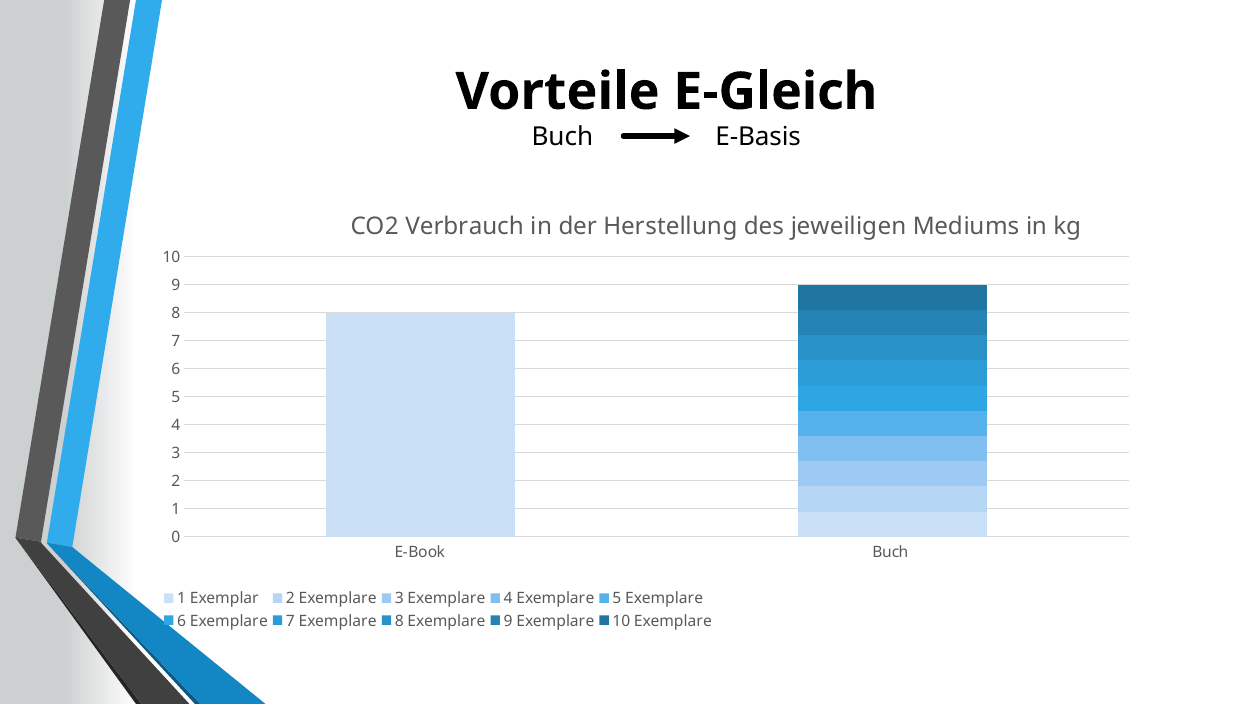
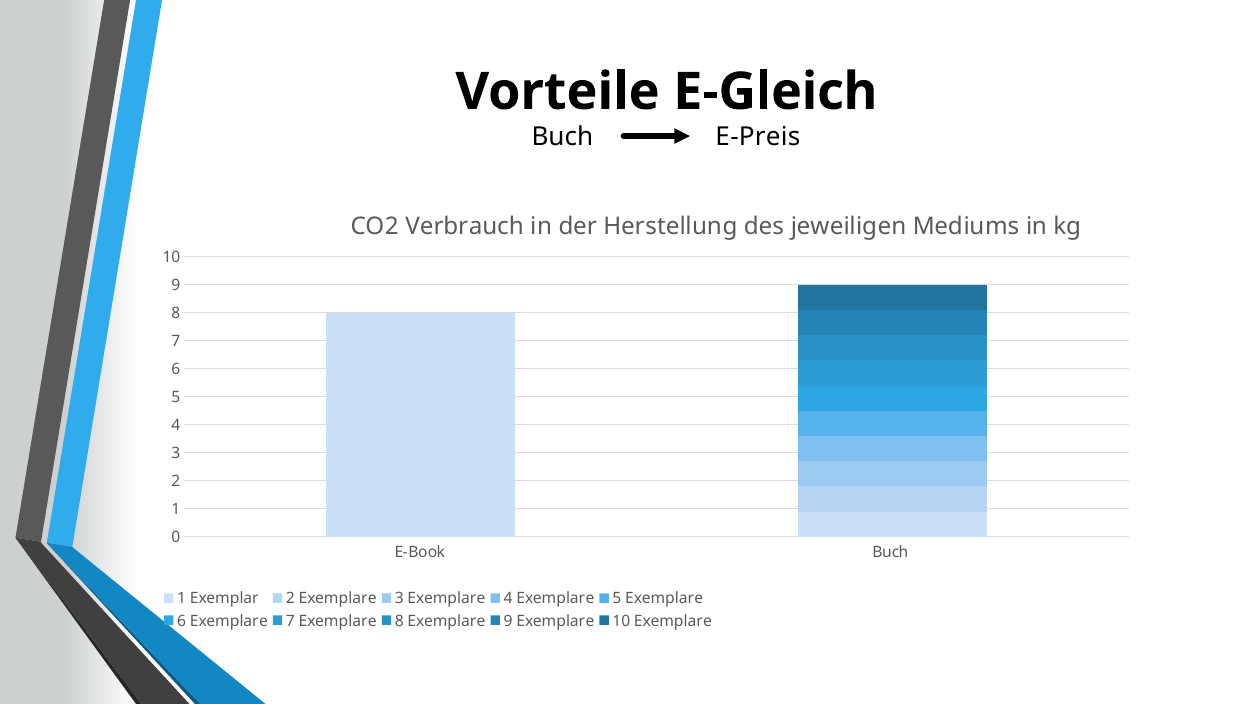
E-Basis: E-Basis -> E-Preis (758, 137)
